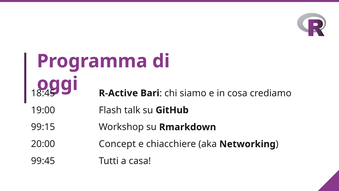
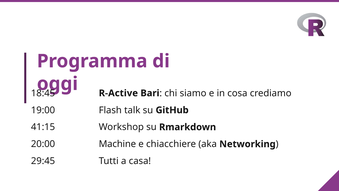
99:15: 99:15 -> 41:15 (43, 127)
Concept: Concept -> Machine (117, 144)
99:45: 99:45 -> 29:45 (43, 161)
